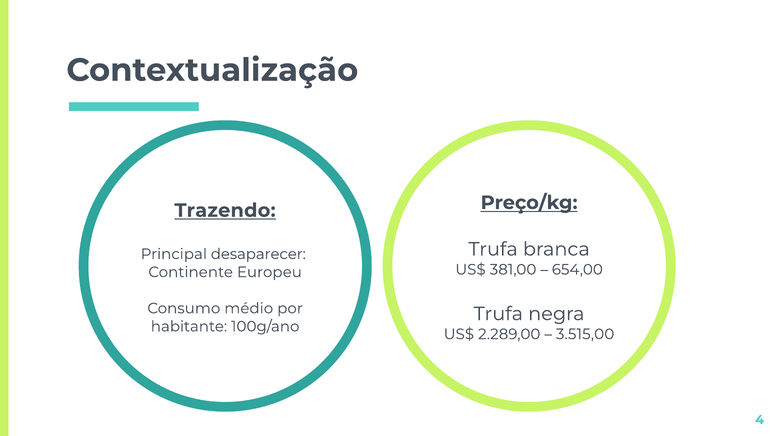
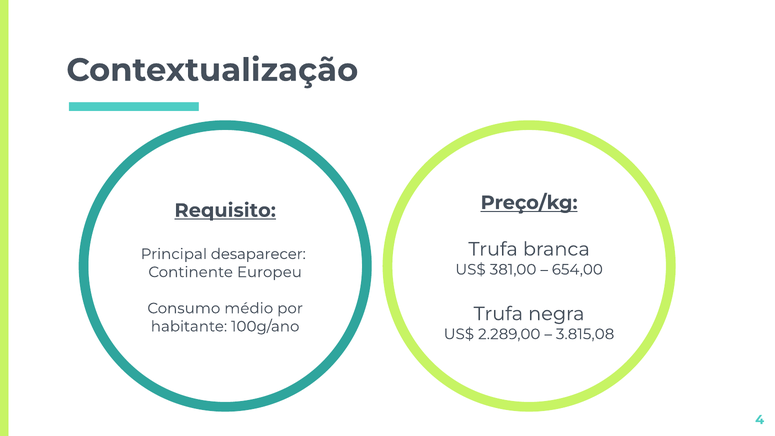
Trazendo: Trazendo -> Requisito (225, 210)
3.515,00: 3.515,00 -> 3.815,08 (585, 334)
